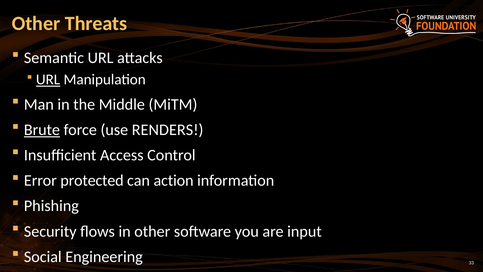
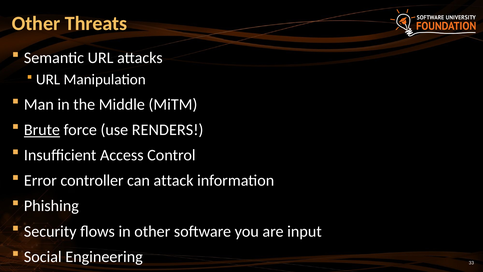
URL underline: present -> none (48, 80)
protected: protected -> controller (92, 180)
action: action -> attack (174, 180)
